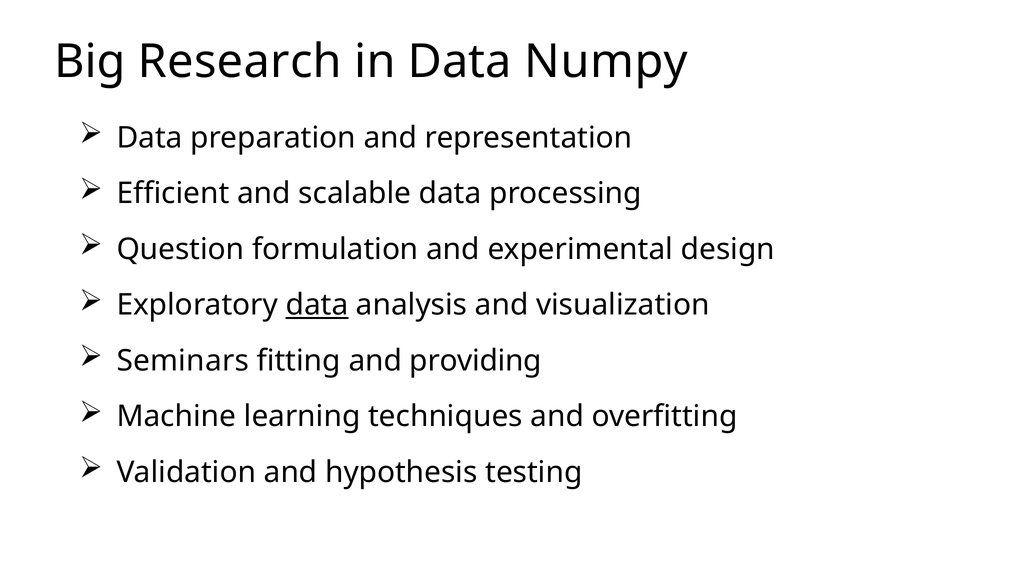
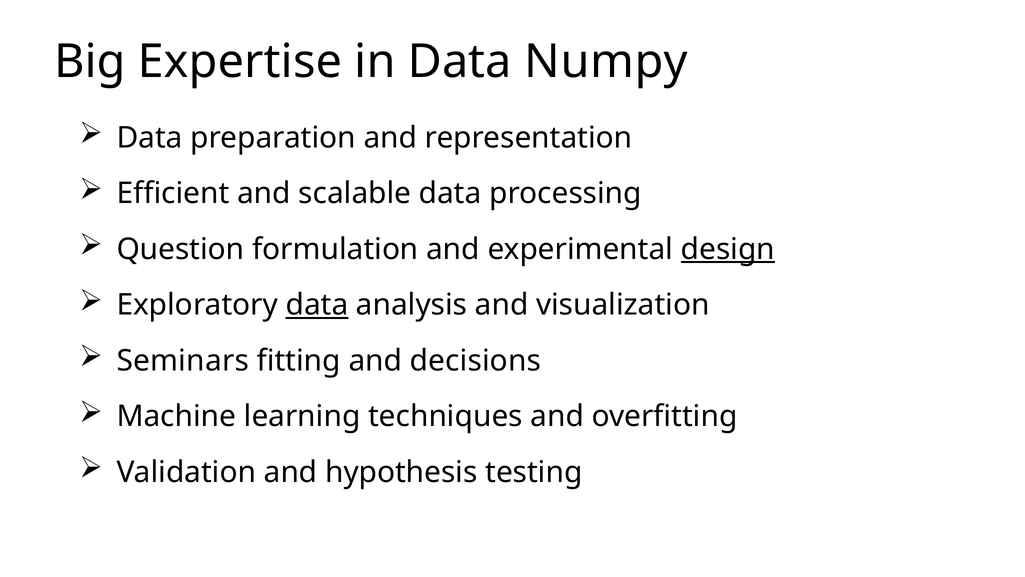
Research: Research -> Expertise (240, 62)
design underline: none -> present (728, 249)
providing: providing -> decisions (475, 361)
